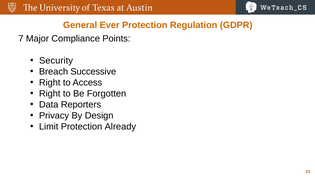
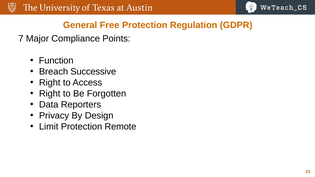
Ever: Ever -> Free (110, 25)
Security: Security -> Function (56, 61)
Already: Already -> Remote (120, 127)
